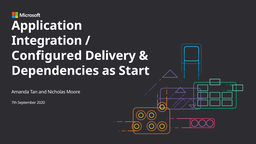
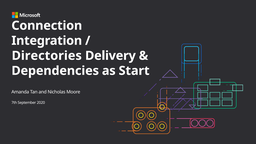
Application: Application -> Connection (47, 26)
Configured: Configured -> Directories (47, 56)
